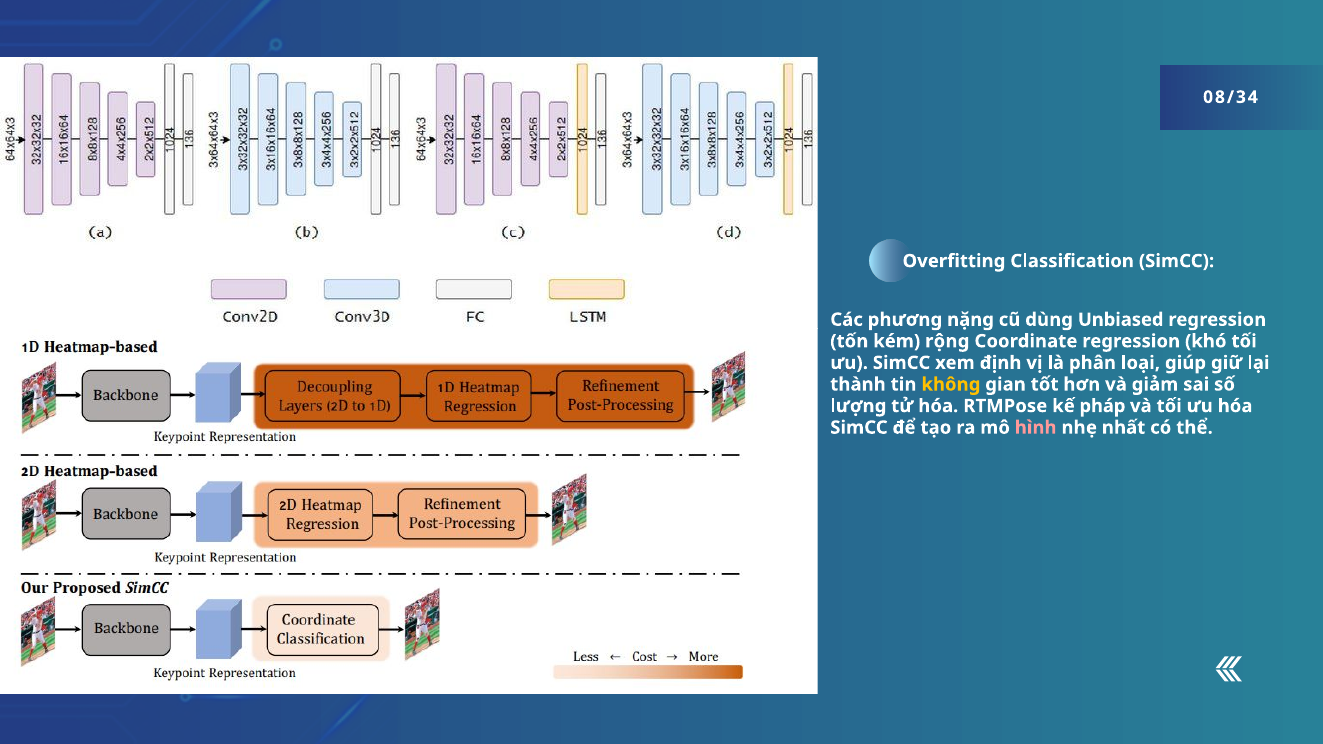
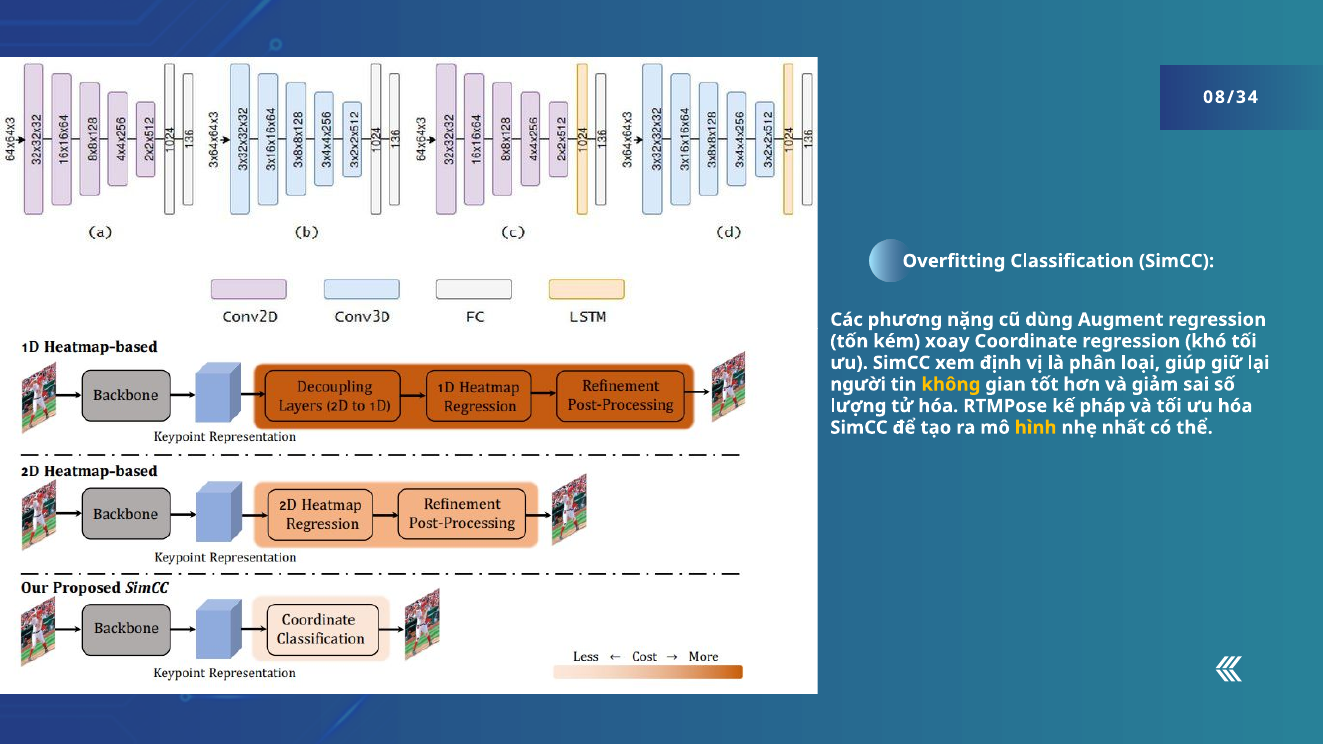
Unbiased: Unbiased -> Augment (1121, 320)
rộng: rộng -> xoay (947, 341)
thành: thành -> người (858, 384)
hình colour: pink -> yellow (1036, 428)
